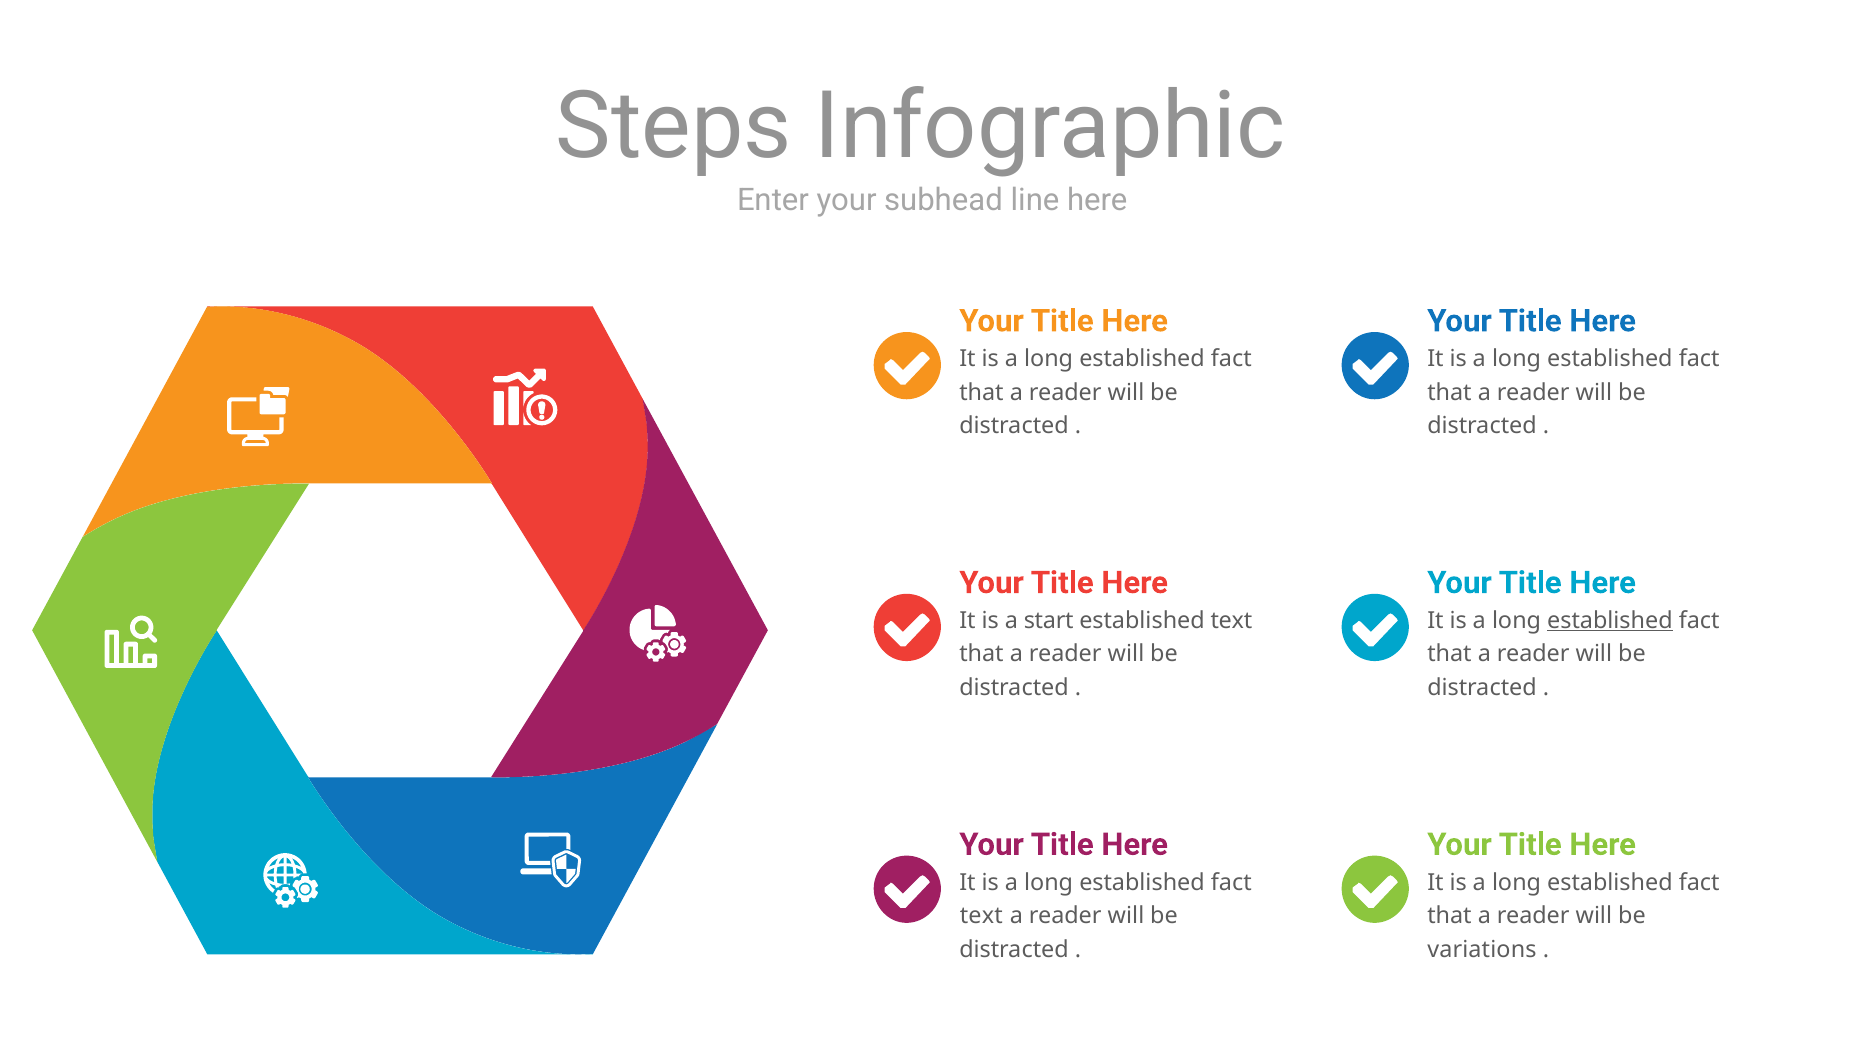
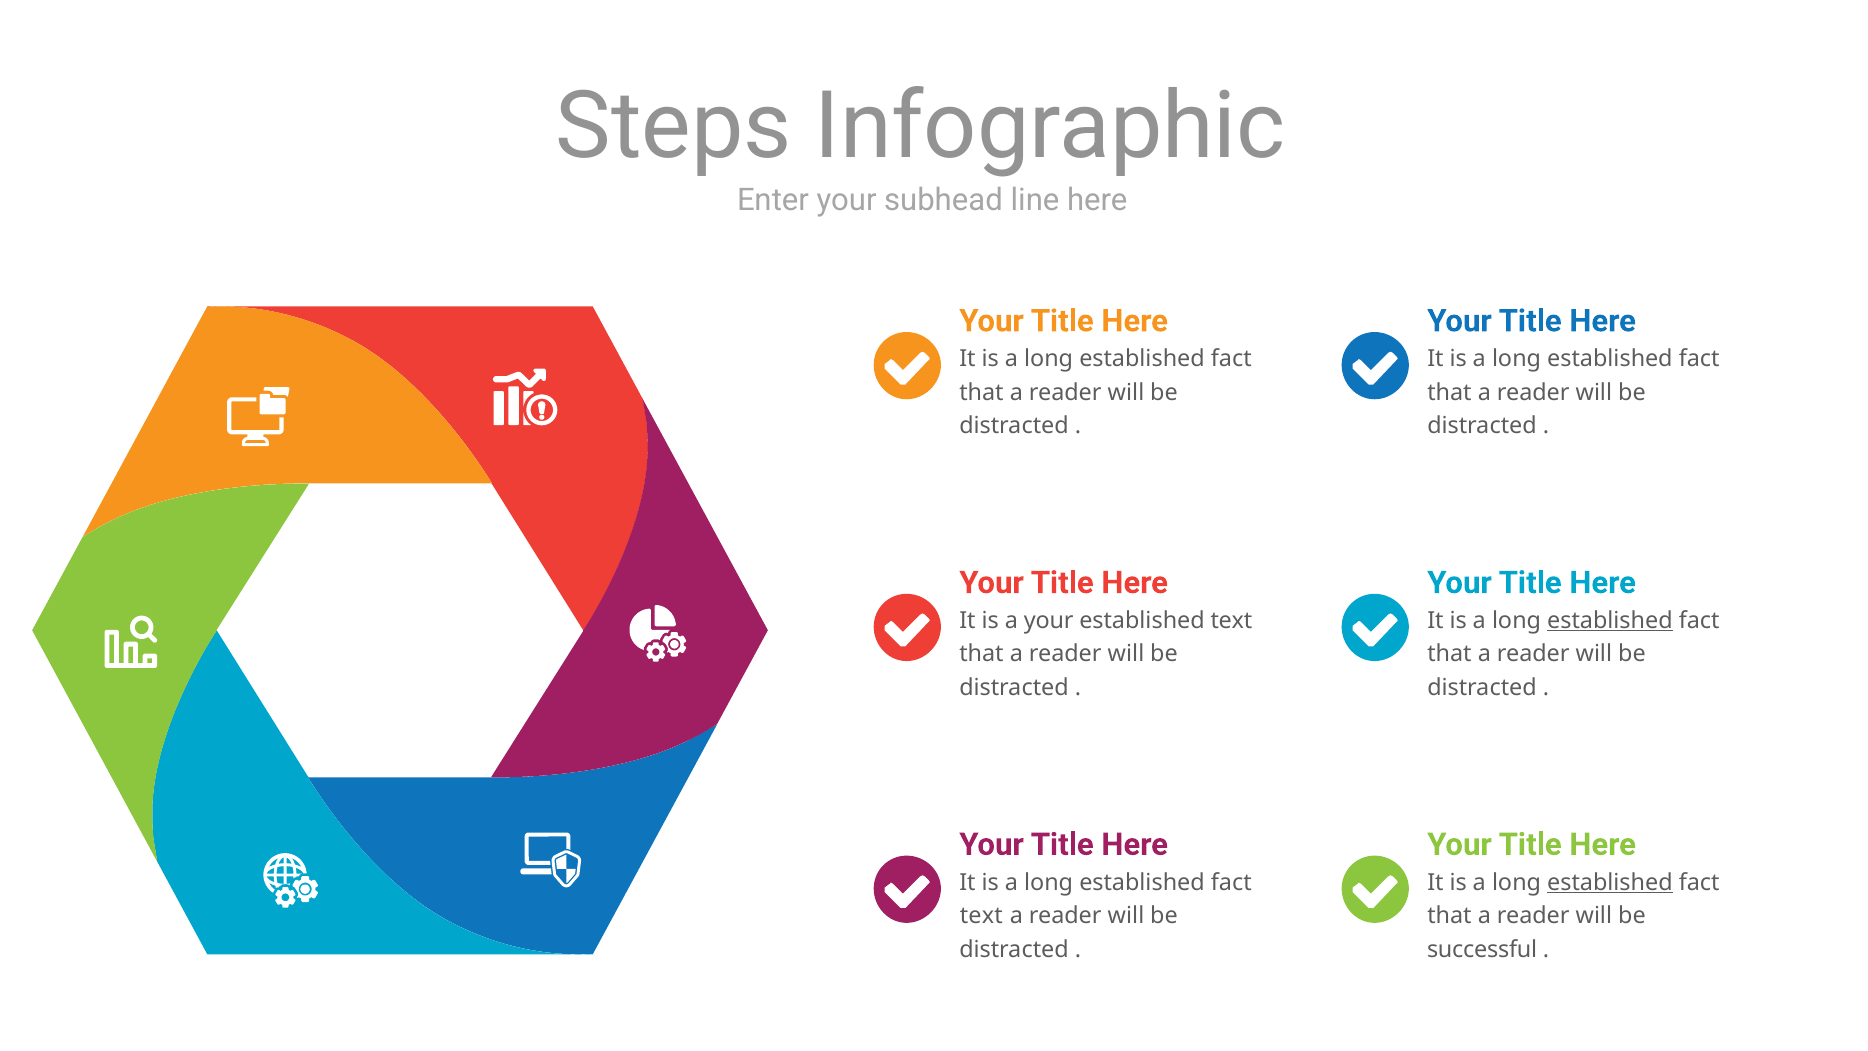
a start: start -> your (1049, 620)
established underline: none -> present (1610, 882)
variations: variations -> successful (1482, 950)
